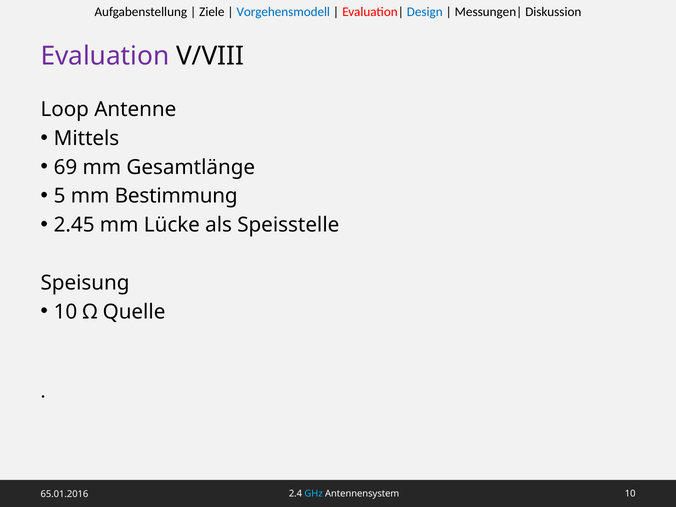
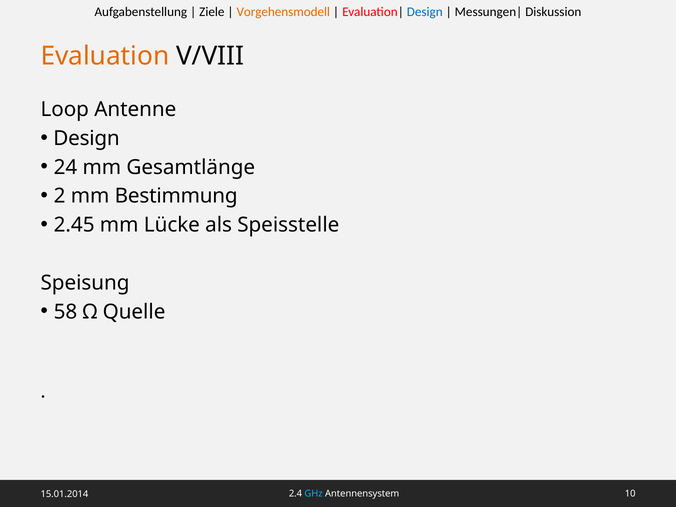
Vorgehensmodell colour: blue -> orange (283, 12)
Evaluation colour: purple -> orange (105, 56)
Mittels: Mittels -> Design (87, 138)
69: 69 -> 24 (65, 167)
5: 5 -> 2 (60, 196)
10: 10 -> 58 (65, 312)
65.01.2016: 65.01.2016 -> 15.01.2014 (64, 494)
